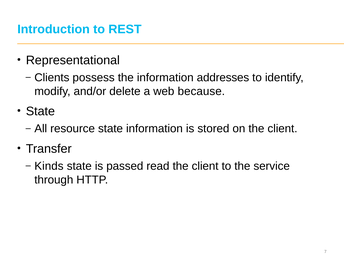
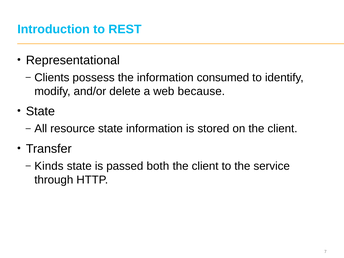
addresses: addresses -> consumed (223, 78)
read: read -> both (158, 166)
